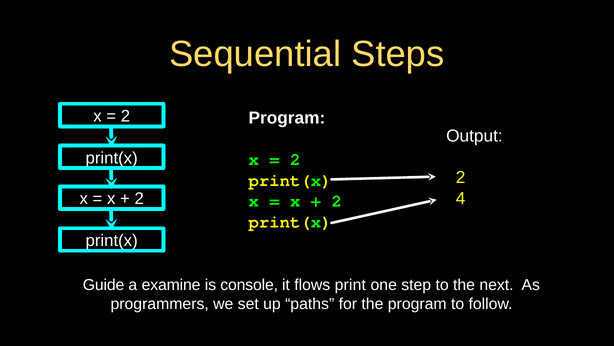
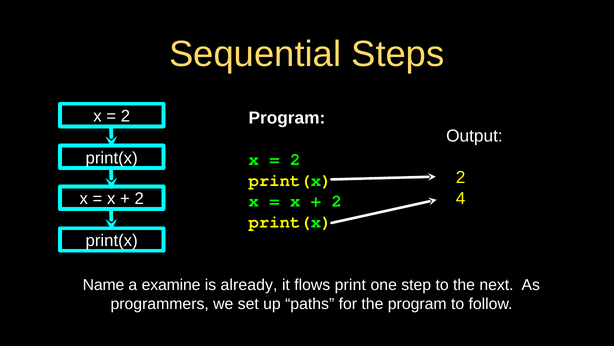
Guide: Guide -> Name (104, 285)
console: console -> already (249, 285)
